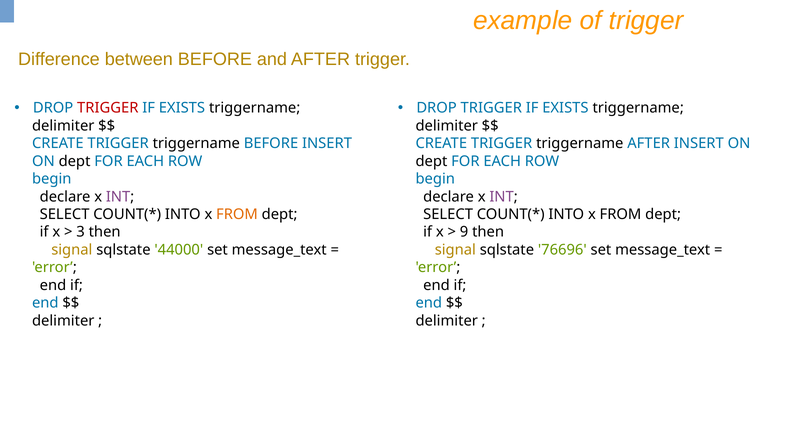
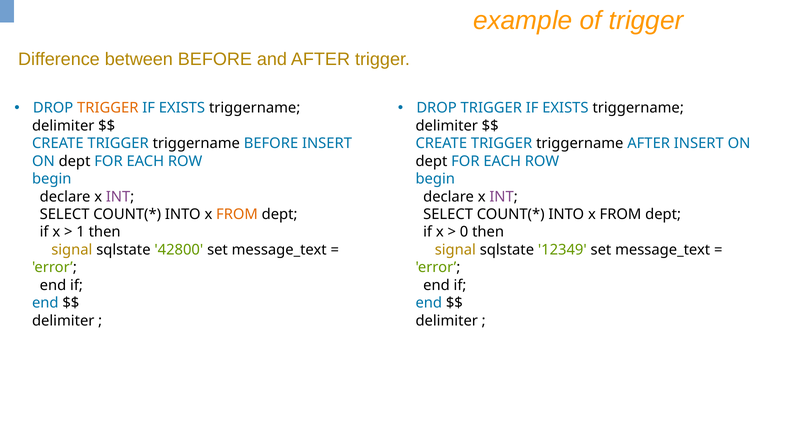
TRIGGER colour: red -> orange (108, 108)
3: 3 -> 1 (81, 232)
9: 9 -> 0 (464, 232)
44000: 44000 -> 42800 (179, 250)
76696: 76696 -> 12349 (562, 250)
